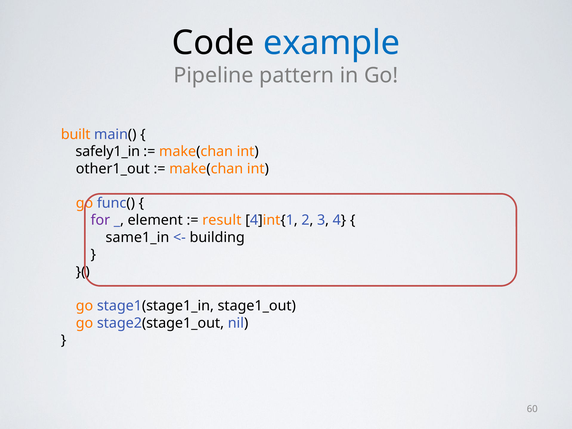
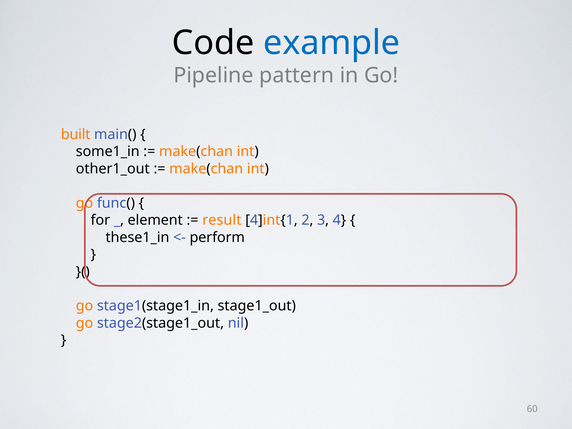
safely1_in: safely1_in -> some1_in (108, 151)
for colour: purple -> black (100, 220)
same1_in: same1_in -> these1_in (137, 237)
building: building -> perform (217, 237)
